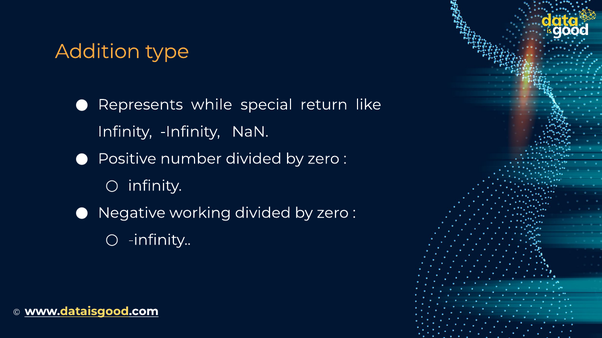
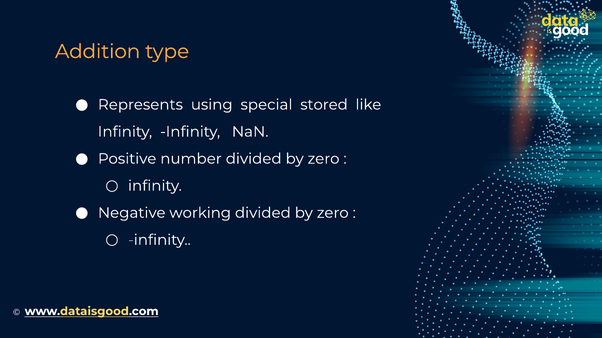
while: while -> using (212, 105)
return: return -> stored (324, 105)
